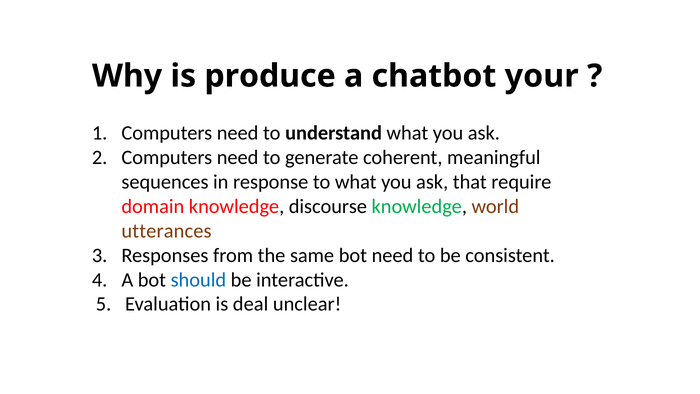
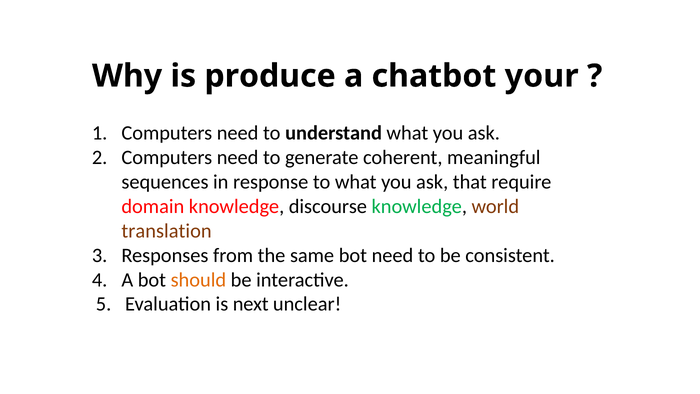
utterances: utterances -> translation (167, 231)
should colour: blue -> orange (198, 280)
deal: deal -> next (251, 304)
